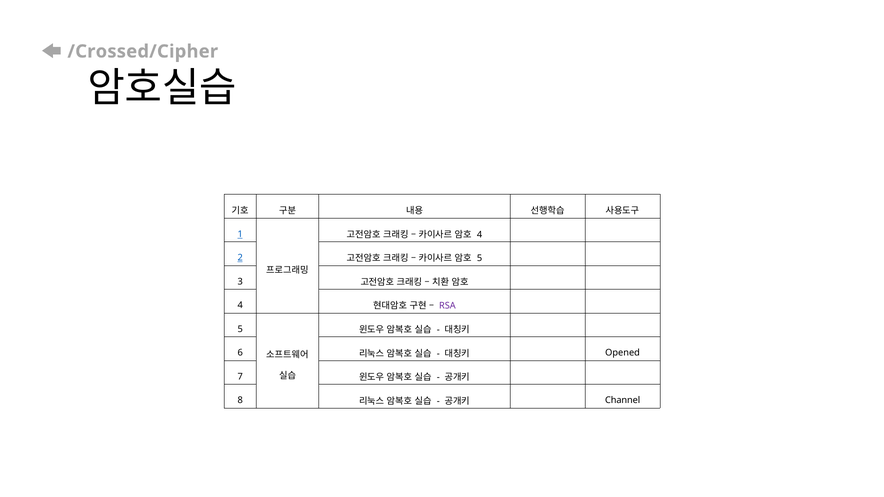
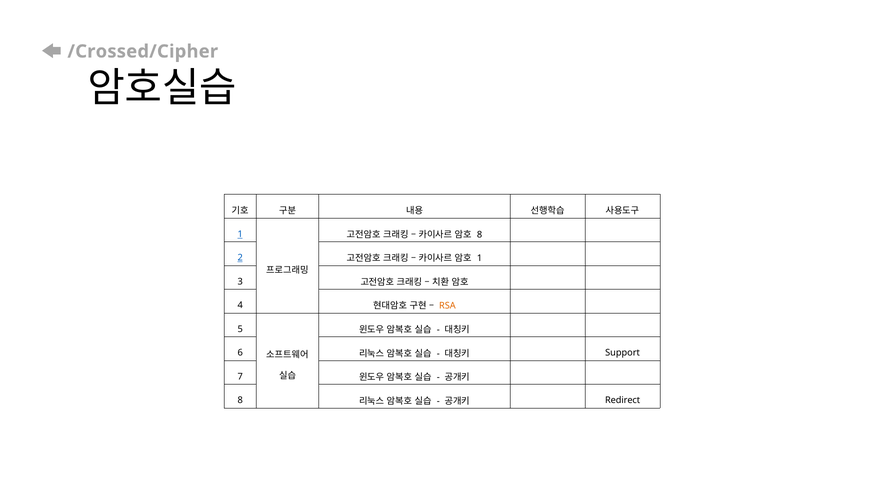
4: 4 -> 8 (480, 235)
5: 5 -> 1 (480, 259)
RSA colour: purple -> orange (447, 306)
Opened: Opened -> Support (623, 353)
Channel: Channel -> Redirect (623, 401)
